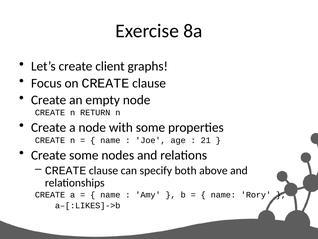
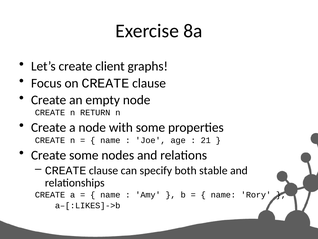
above: above -> stable (213, 170)
